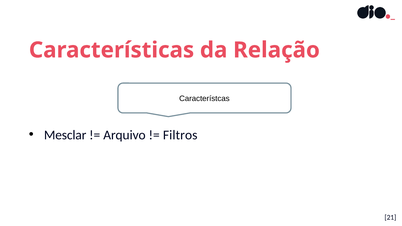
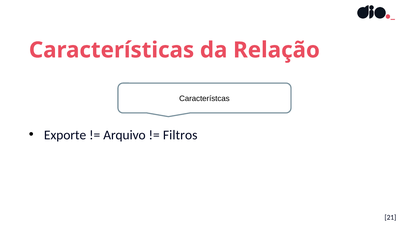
Mesclar: Mesclar -> Exporte (65, 135)
